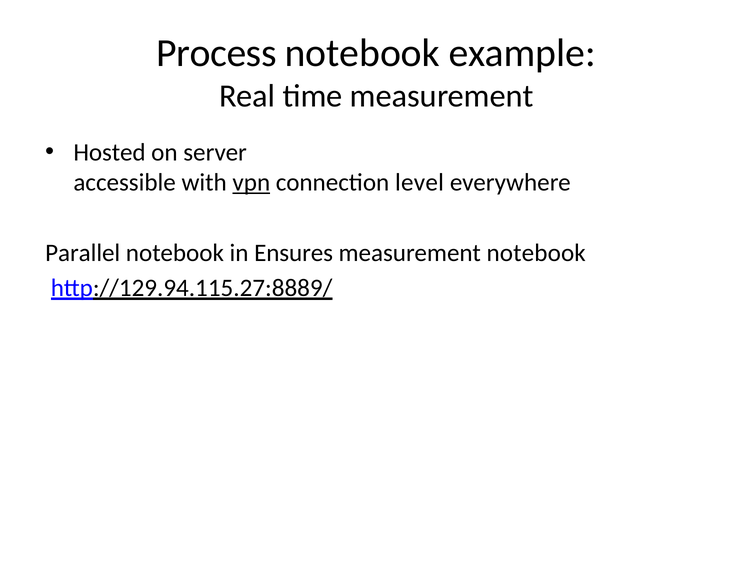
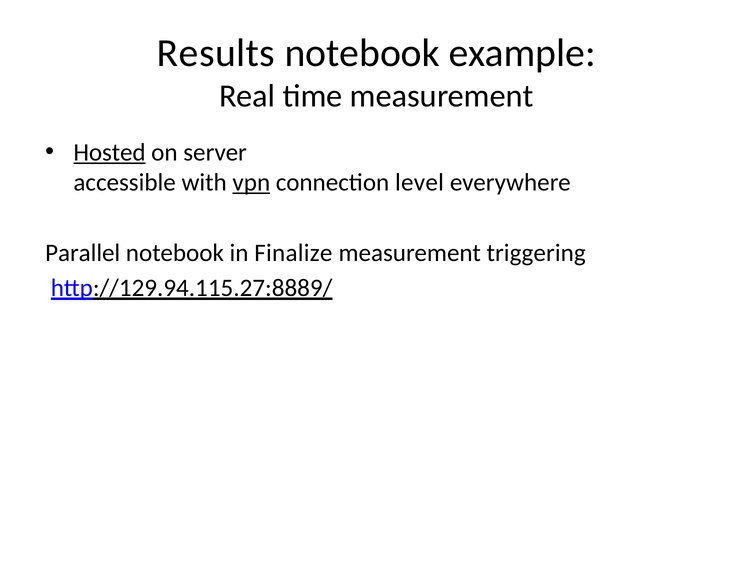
Process: Process -> Results (216, 53)
Hosted underline: none -> present (110, 152)
Ensures: Ensures -> Finalize (293, 253)
measurement notebook: notebook -> triggering (536, 253)
